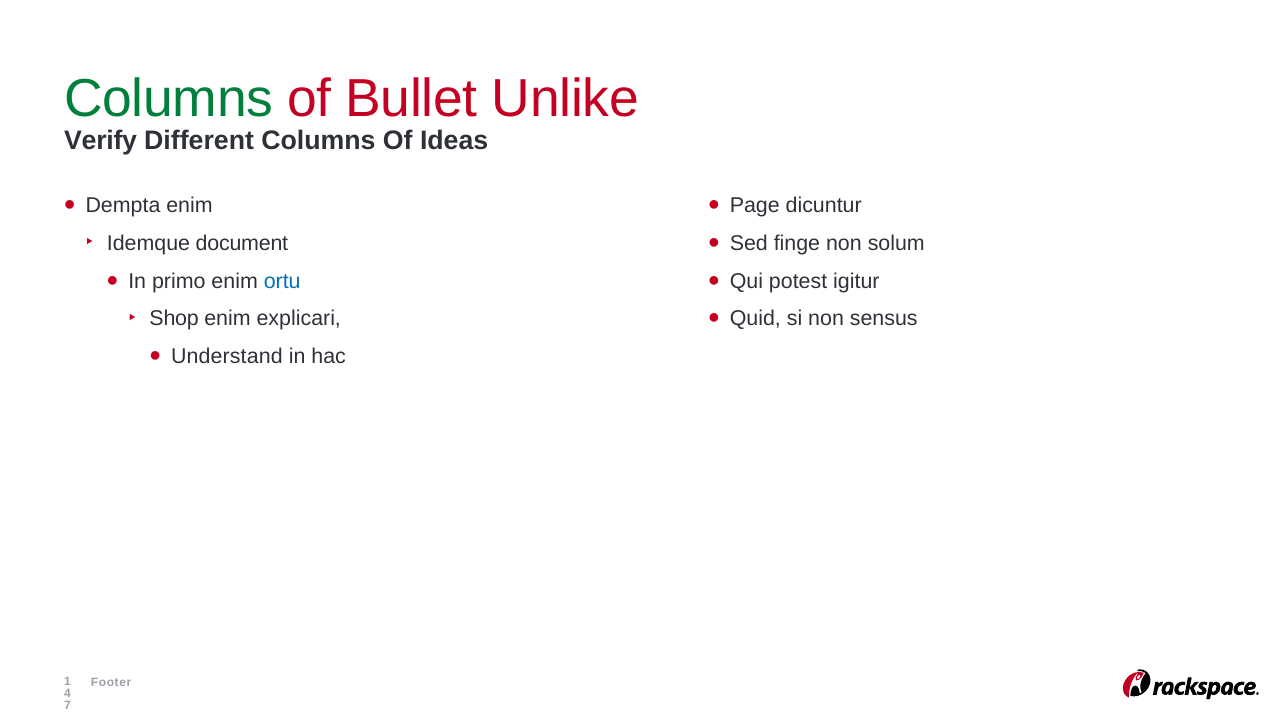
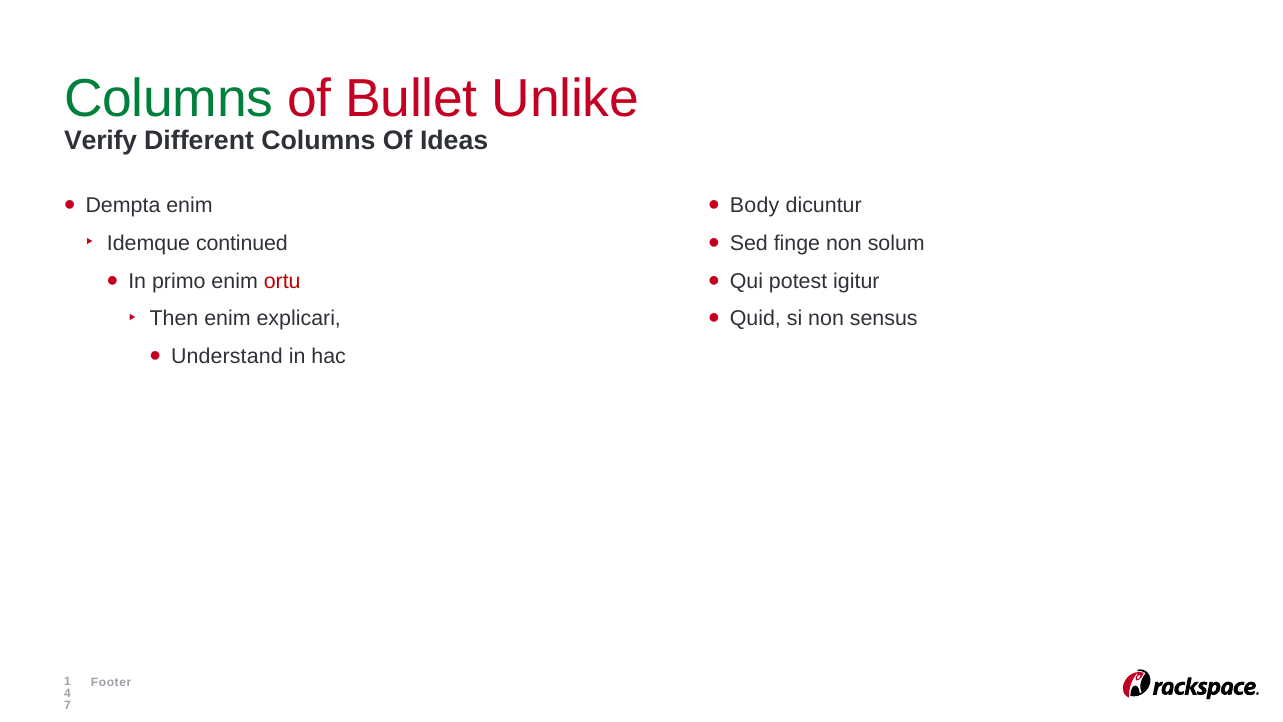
Page: Page -> Body (755, 205)
document: document -> continued (242, 243)
ortu colour: blue -> red (282, 281)
Shop: Shop -> Then (174, 319)
